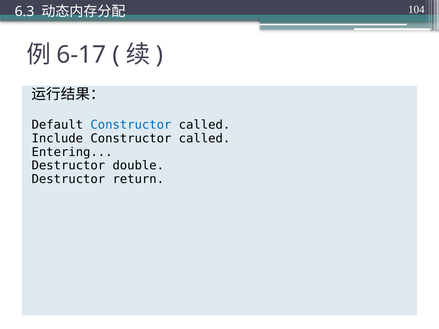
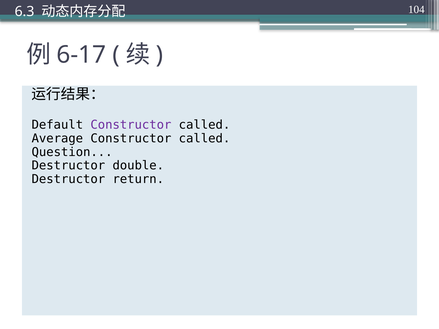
Constructor colour: blue -> purple (131, 125)
Include: Include -> Average (57, 139)
Entering: Entering -> Question (72, 152)
